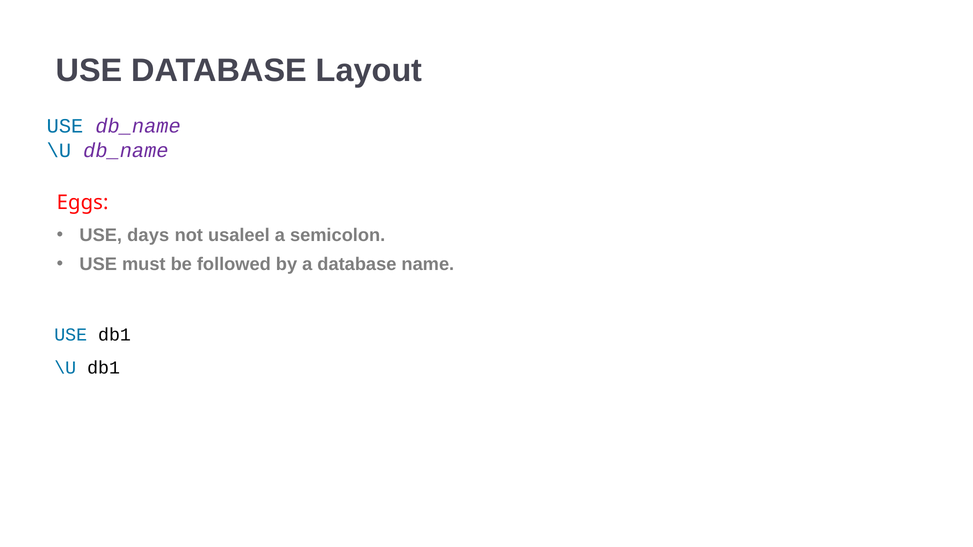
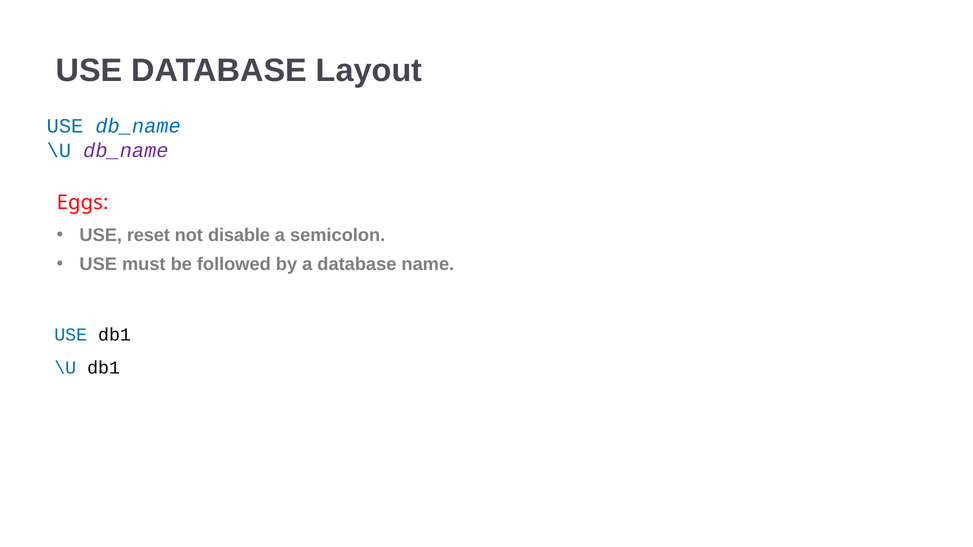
db_name colour: purple -> blue (138, 126)
days: days -> reset (148, 235)
usaleel: usaleel -> disable (239, 235)
